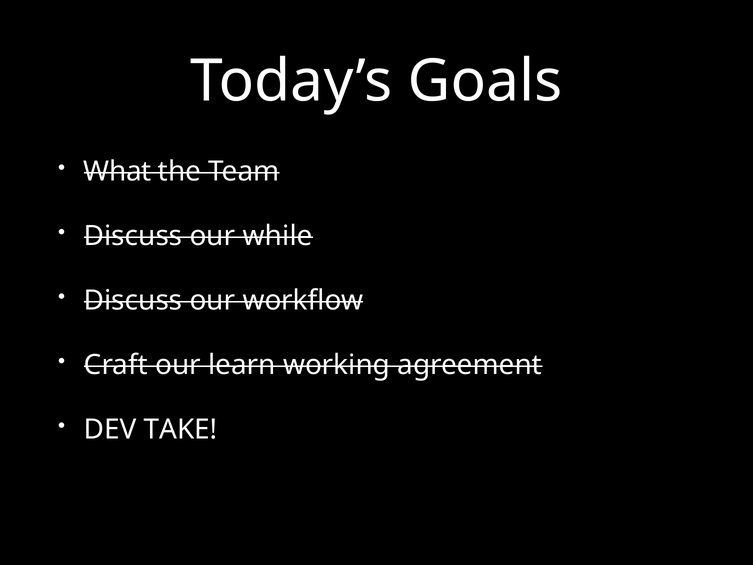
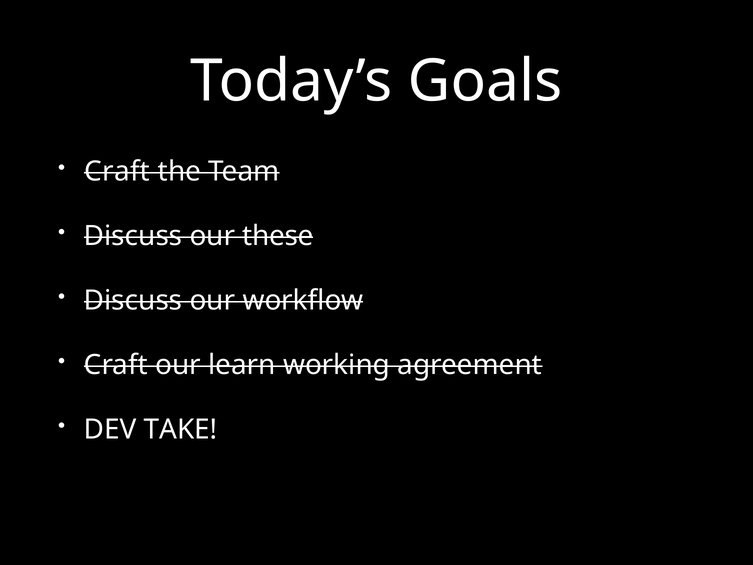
What: What -> Craft (117, 172)
while: while -> these (278, 236)
